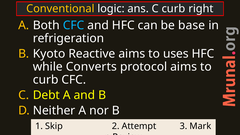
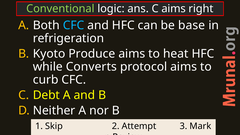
Conventional colour: yellow -> light green (60, 9)
C curb: curb -> aims (174, 9)
Reactive: Reactive -> Produce (92, 54)
uses: uses -> heat (176, 54)
